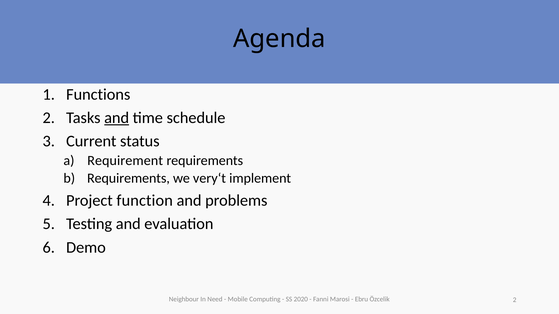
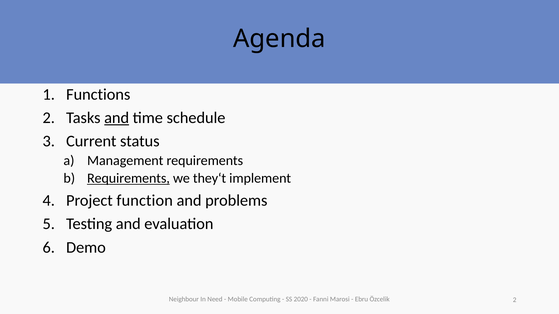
Requirement: Requirement -> Management (125, 161)
Requirements underline: none -> present (128, 179)
very‘t: very‘t -> they‘t (210, 179)
